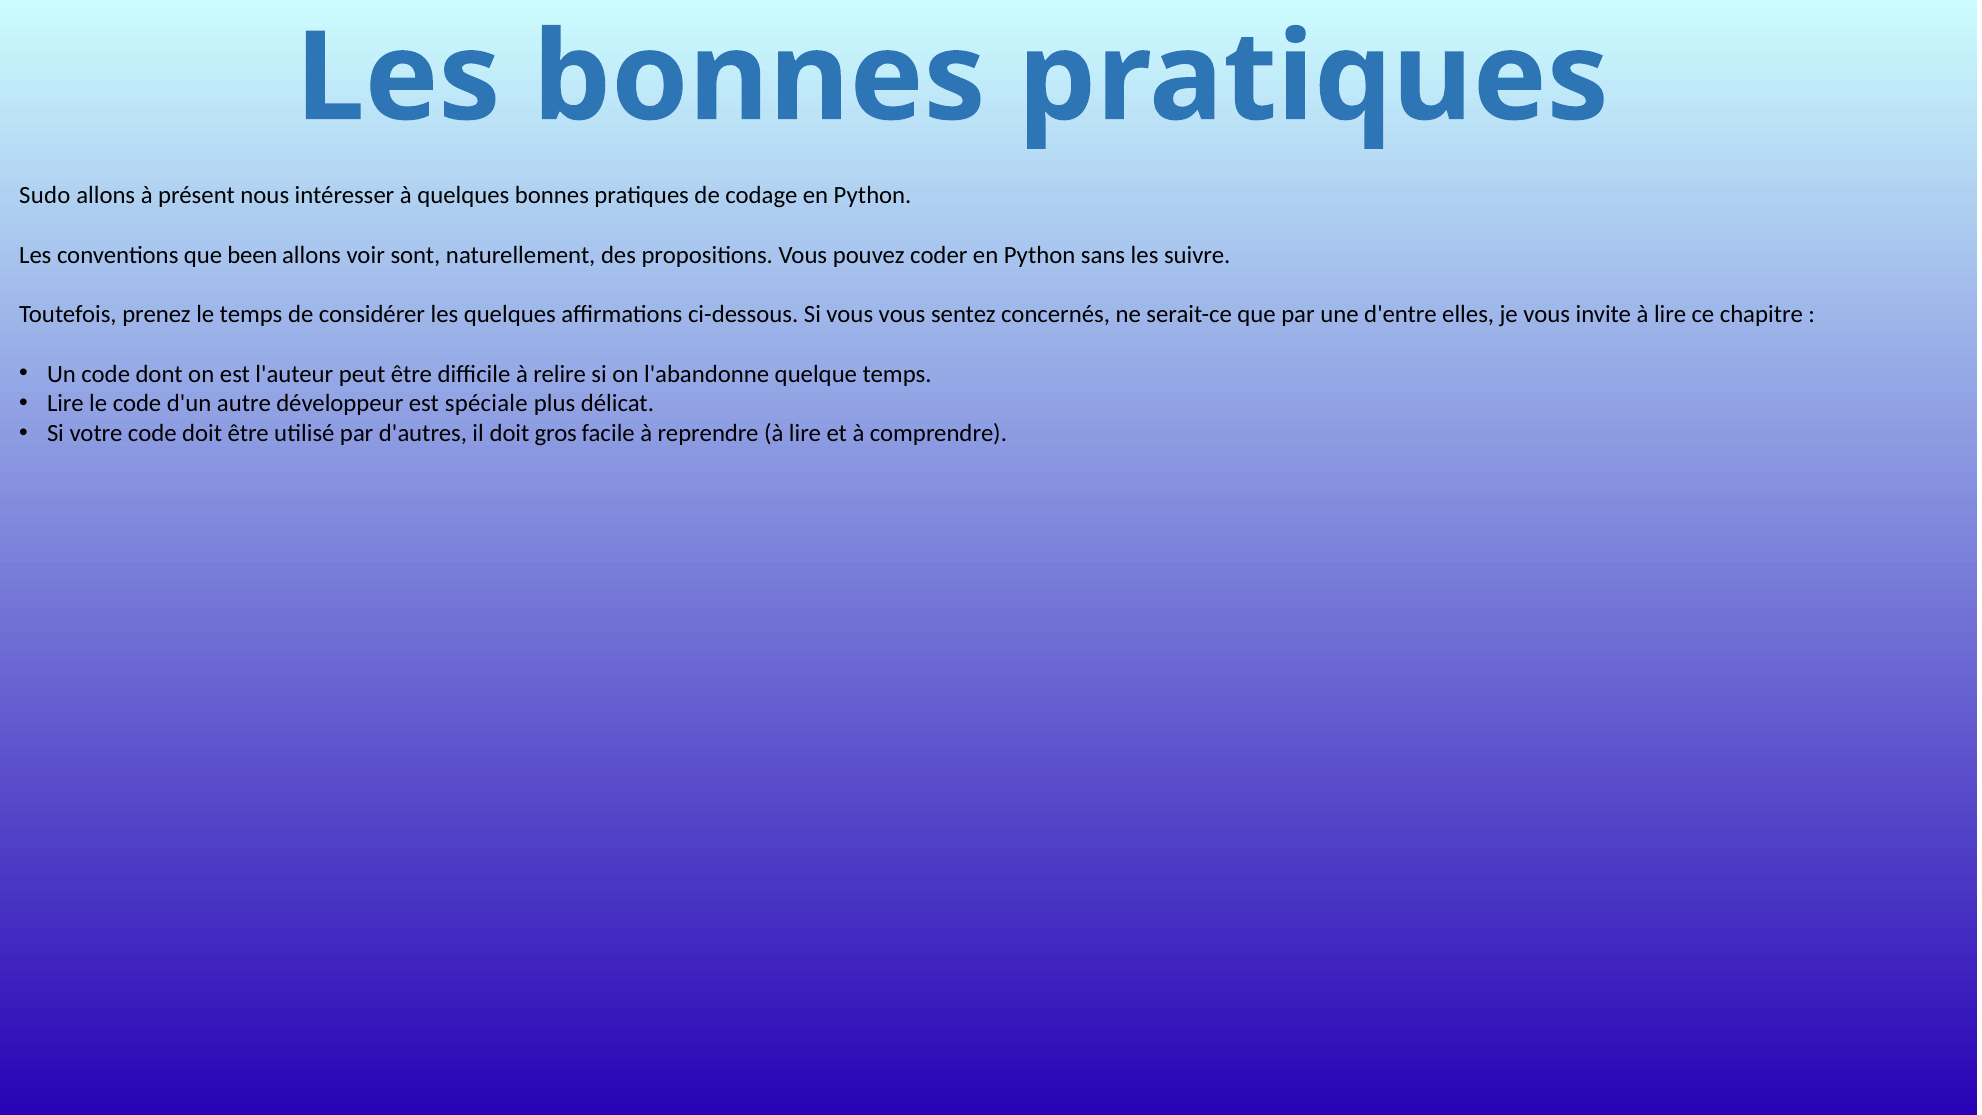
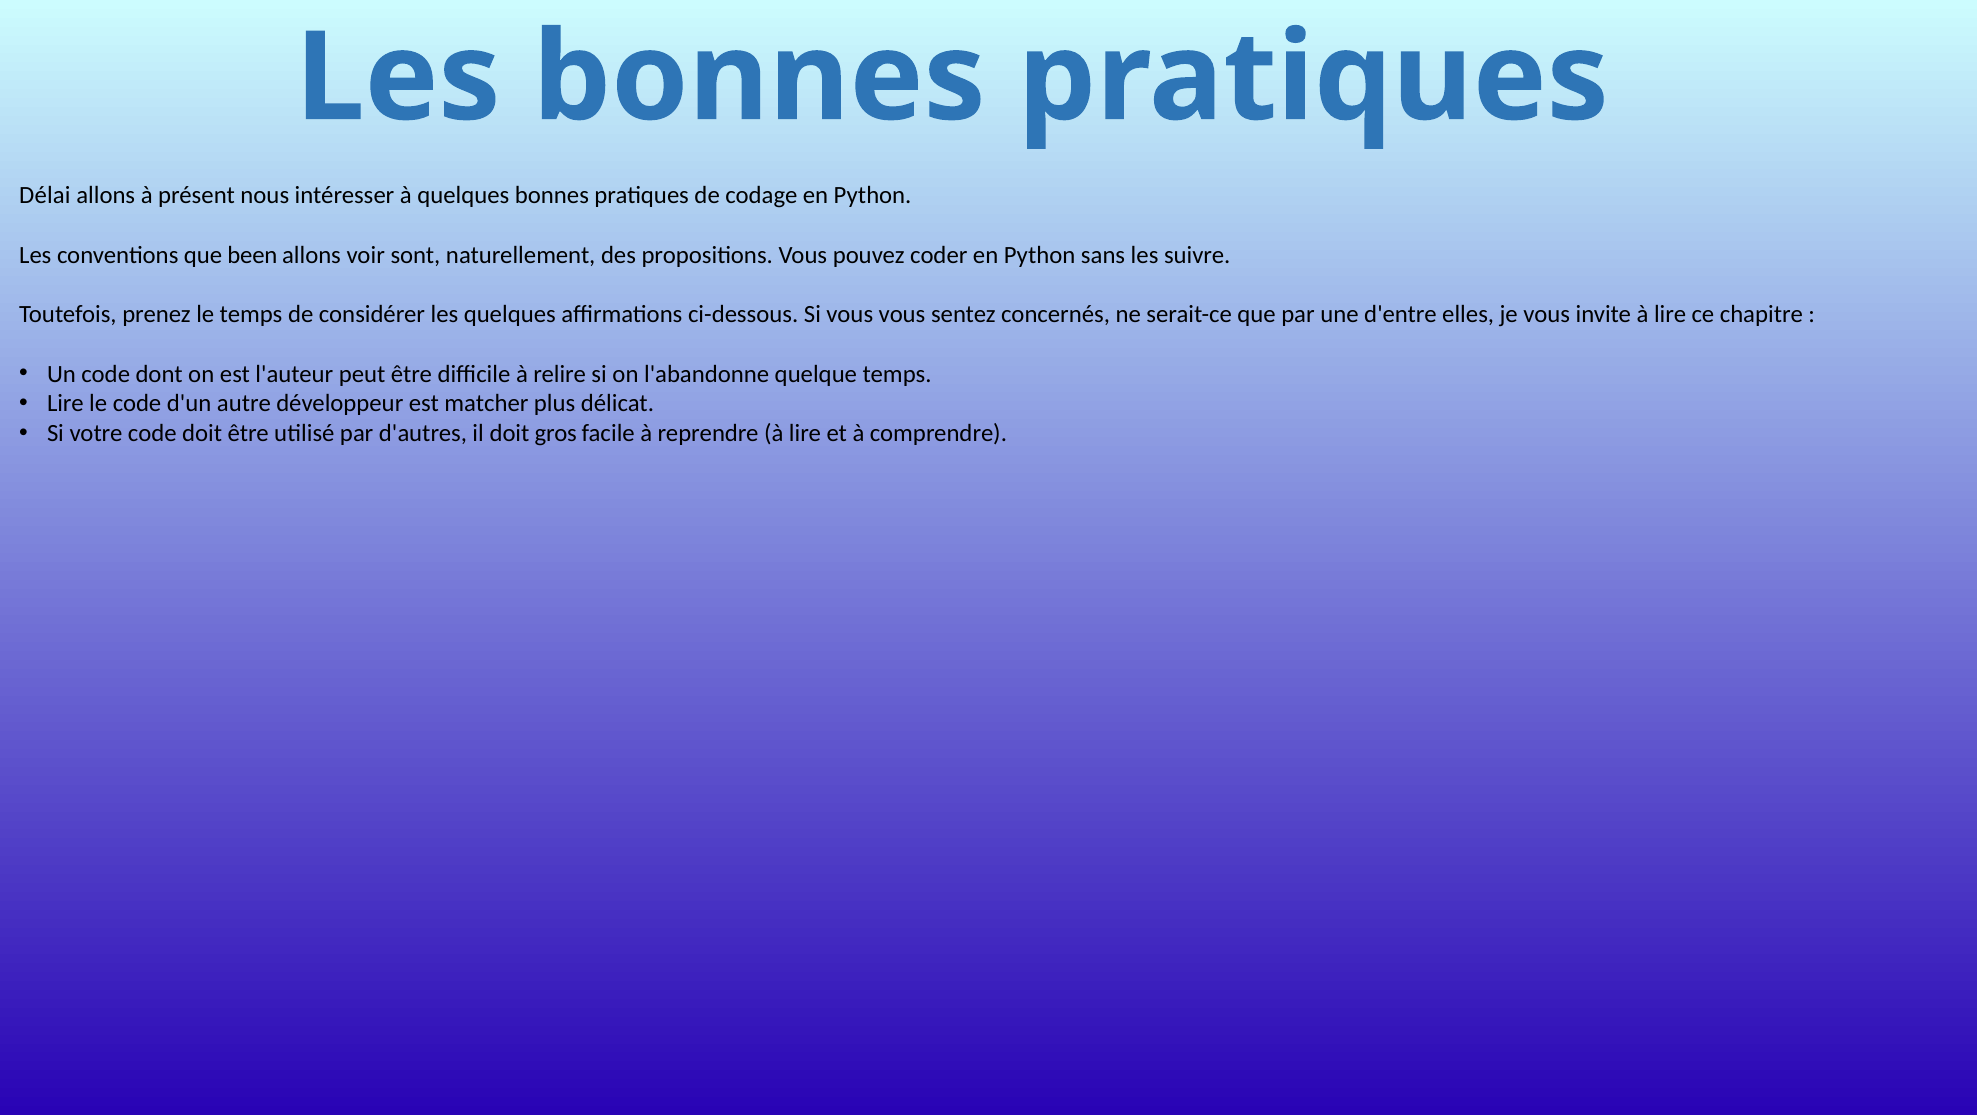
Sudo: Sudo -> Délai (45, 195)
spéciale: spéciale -> matcher (486, 404)
